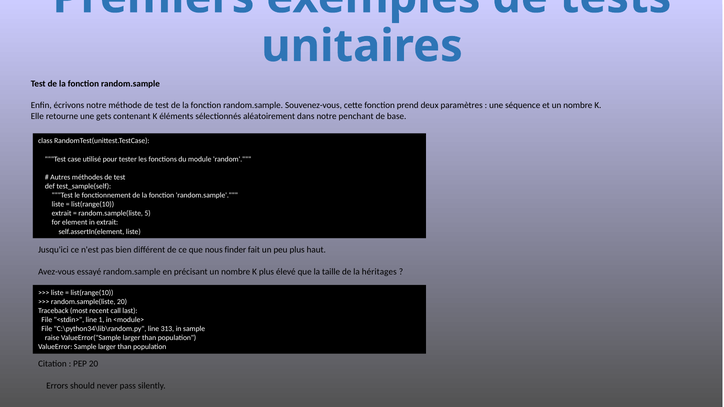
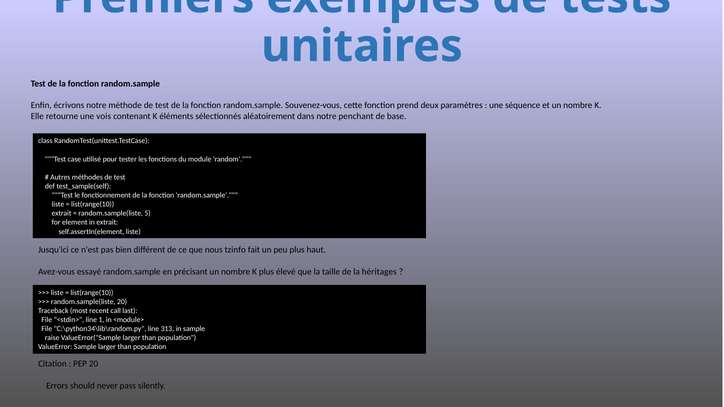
gets: gets -> vois (104, 116)
finder: finder -> tzinfo (235, 250)
